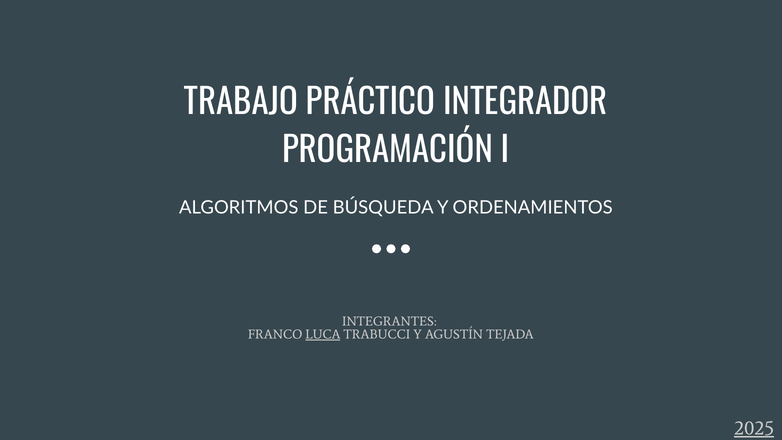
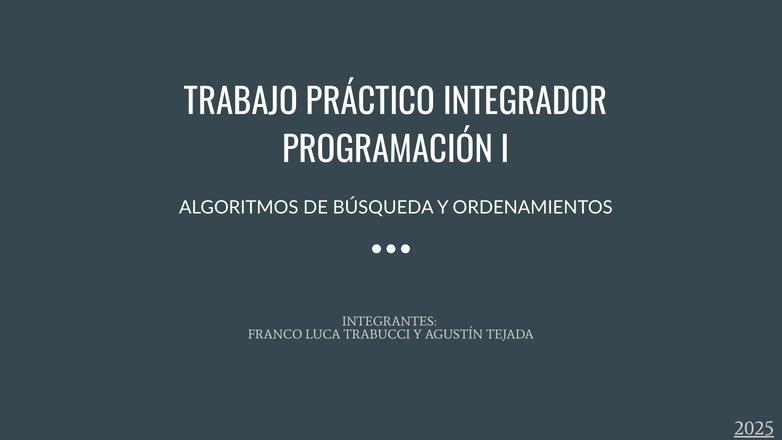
LUCA underline: present -> none (323, 334)
